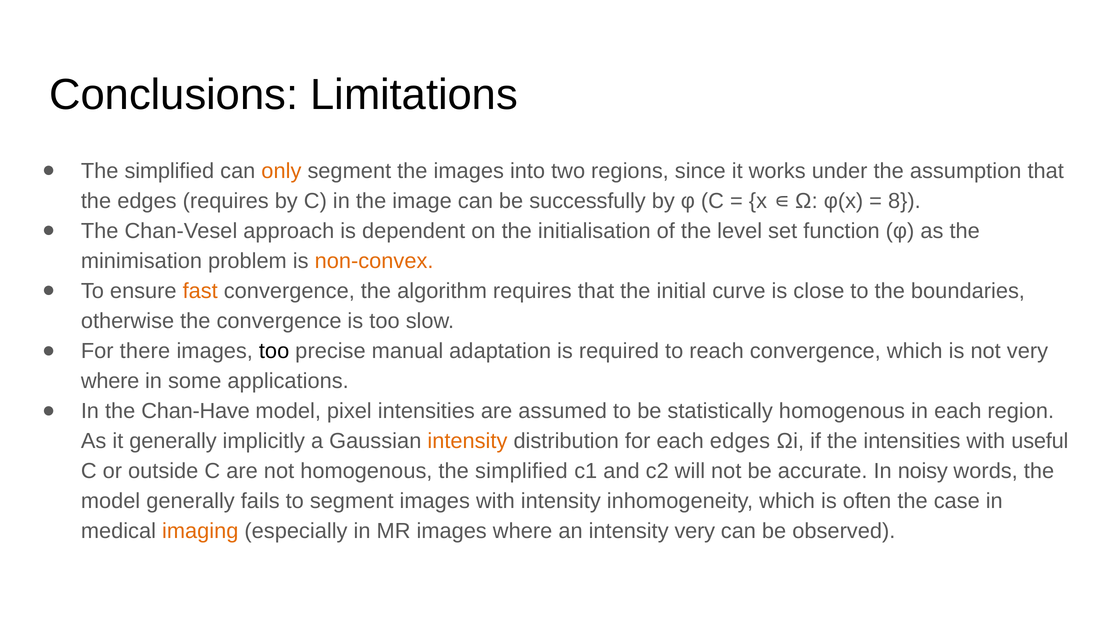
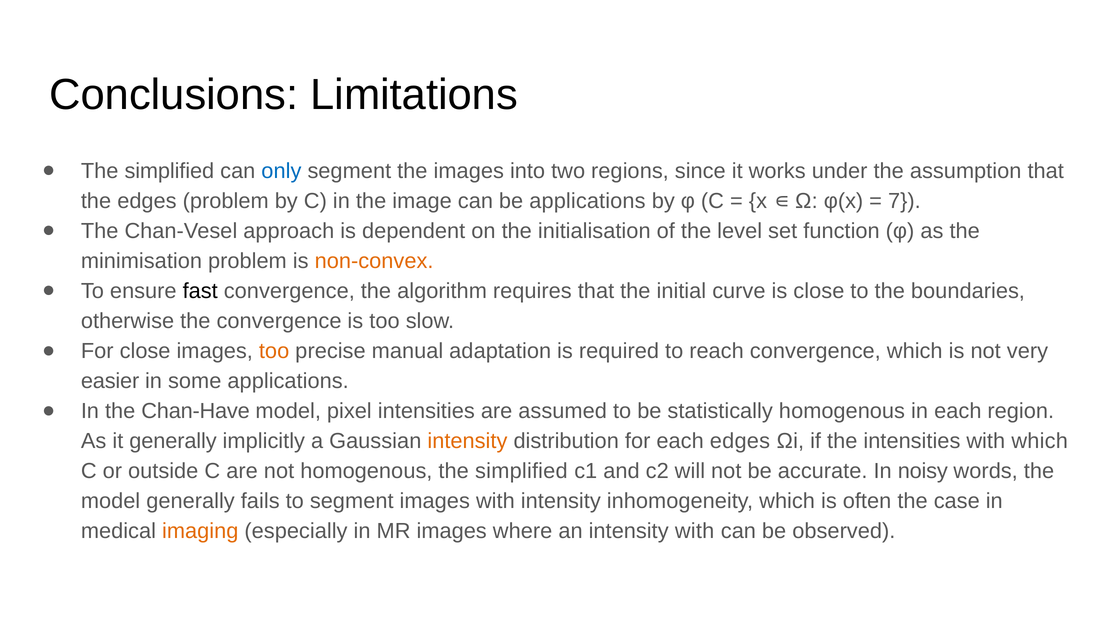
only colour: orange -> blue (281, 171)
edges requires: requires -> problem (226, 201)
be successfully: successfully -> applications (587, 201)
8: 8 -> 7 (904, 201)
fast colour: orange -> black (200, 291)
For there: there -> close (145, 351)
too colour: black -> orange (274, 351)
where: where -> easier (110, 381)
with useful: useful -> which (1040, 441)
intensity very: very -> with (695, 531)
